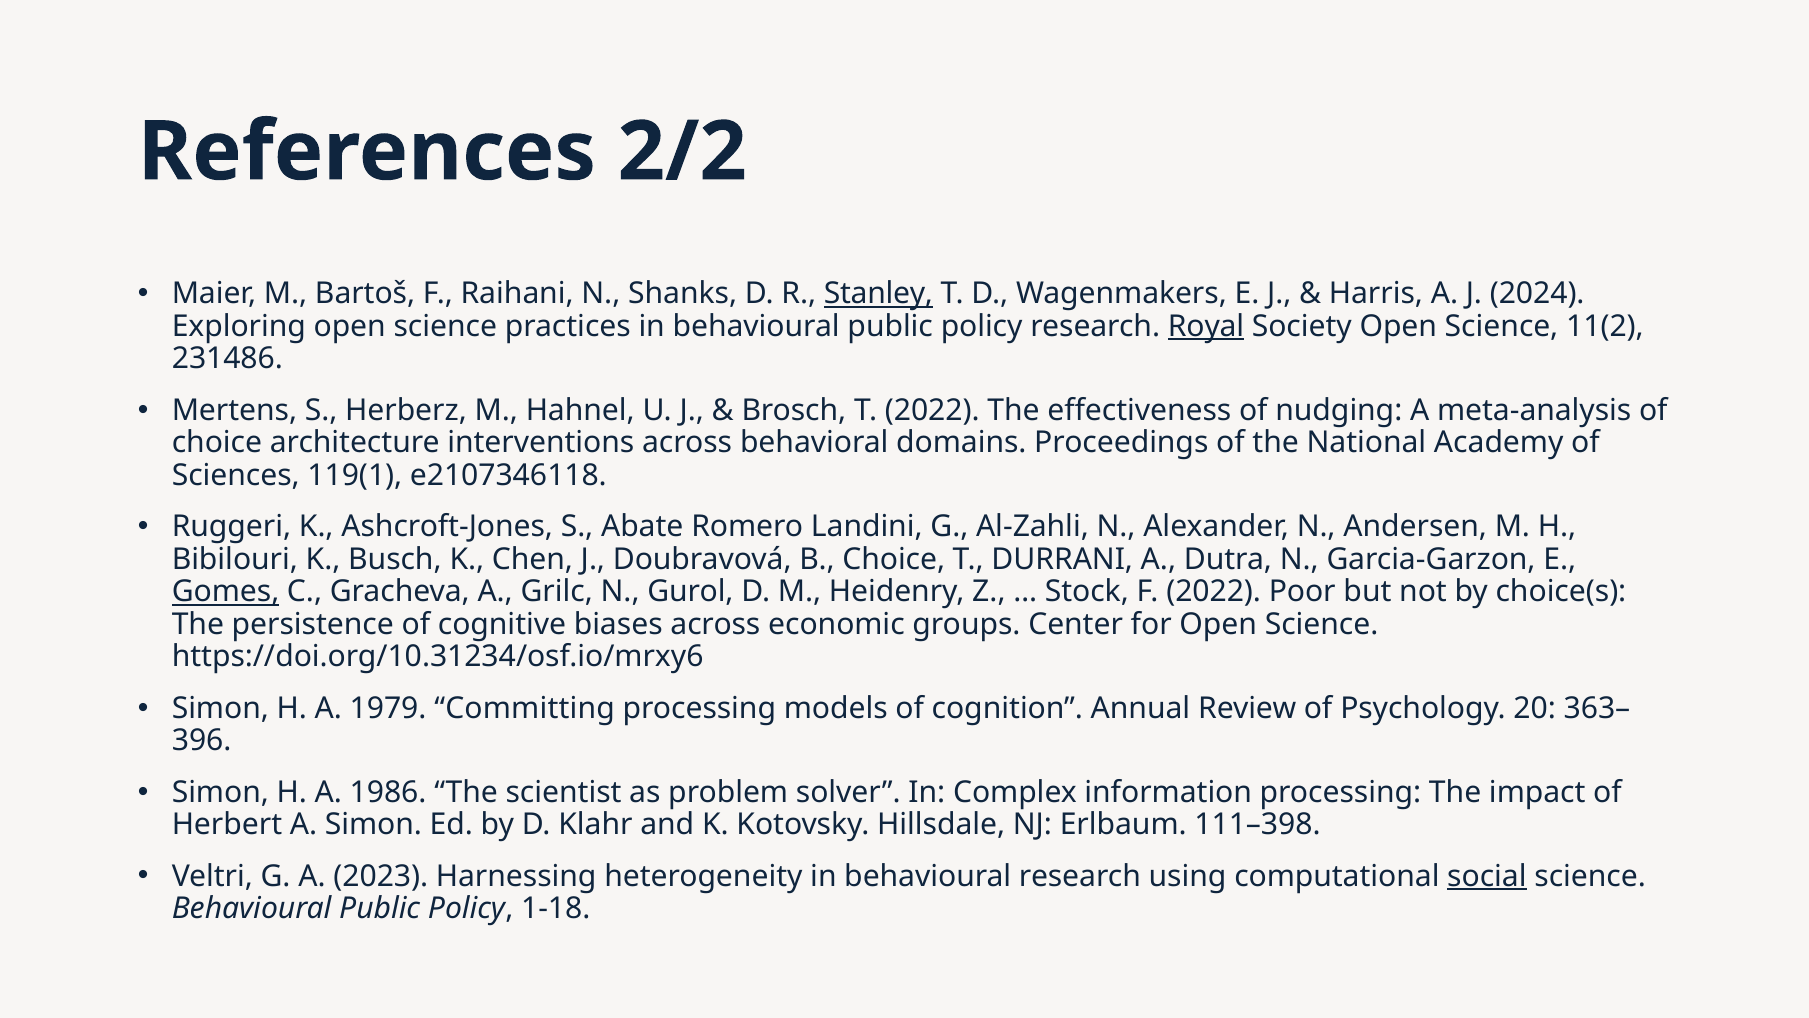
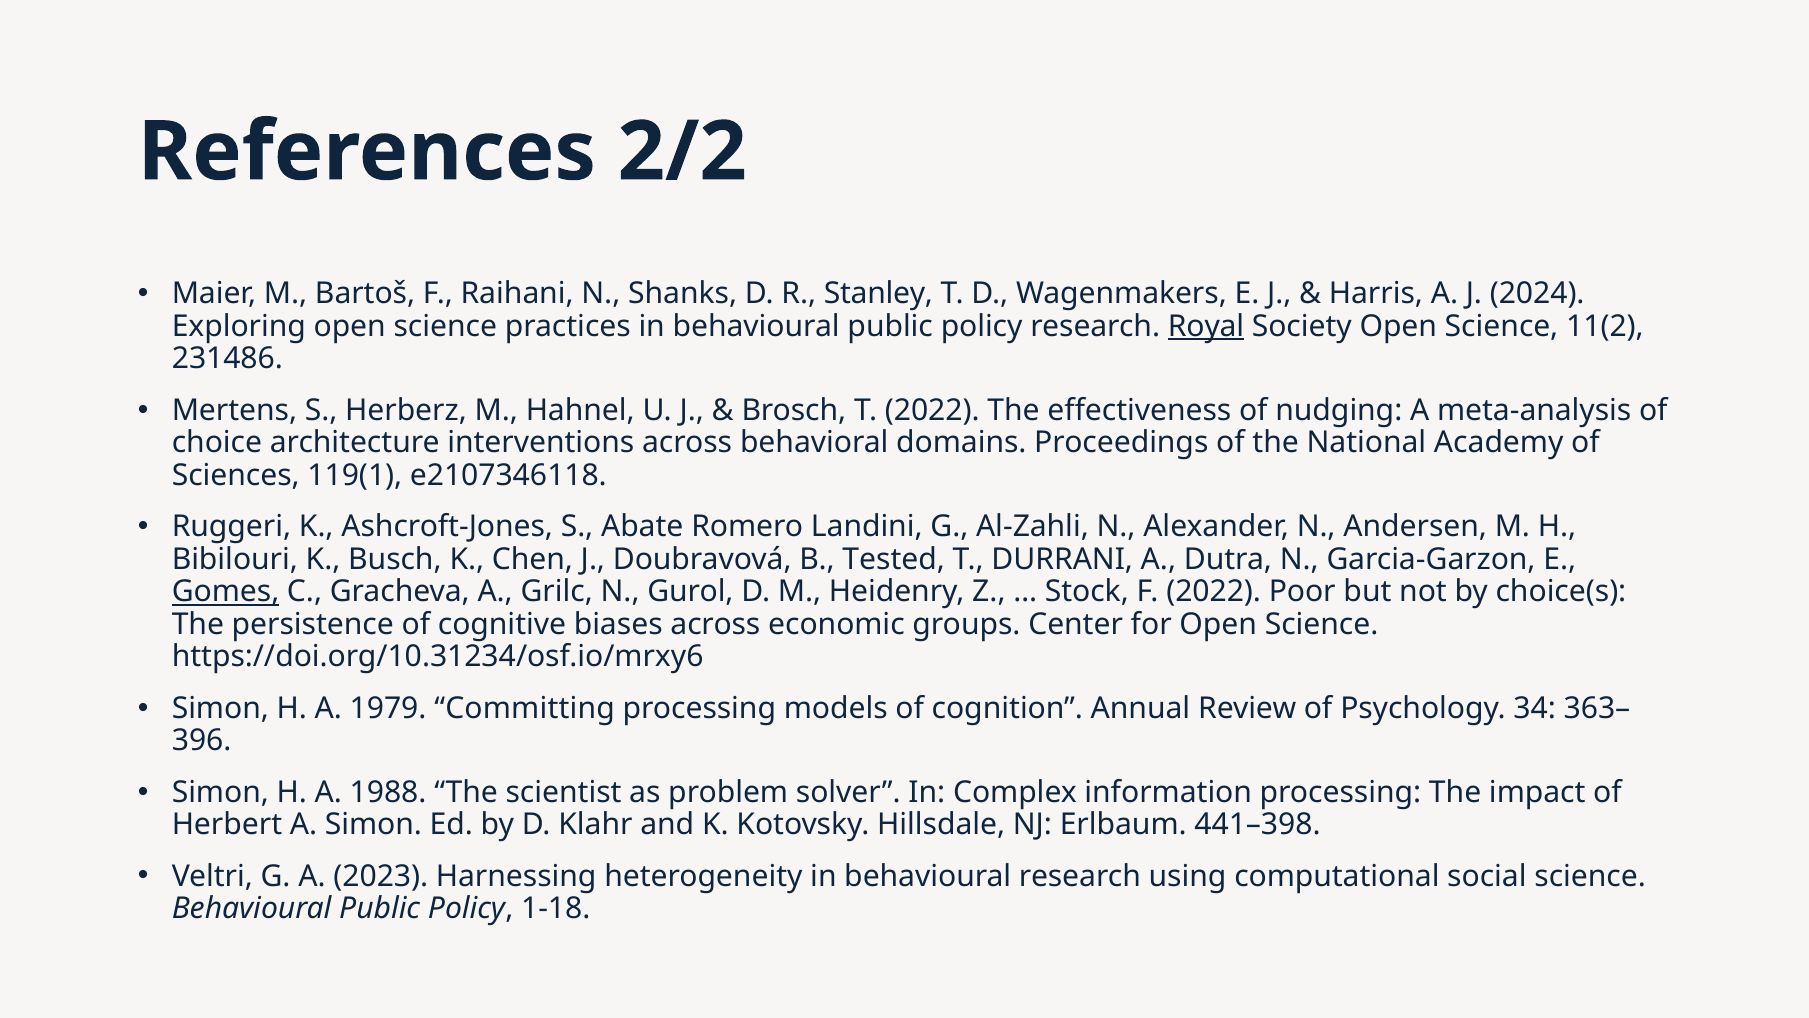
Stanley underline: present -> none (878, 294)
B Choice: Choice -> Tested (894, 559)
20: 20 -> 34 (1535, 708)
1986: 1986 -> 1988 (388, 792)
111–398: 111–398 -> 441–398 (1258, 825)
social underline: present -> none (1487, 876)
